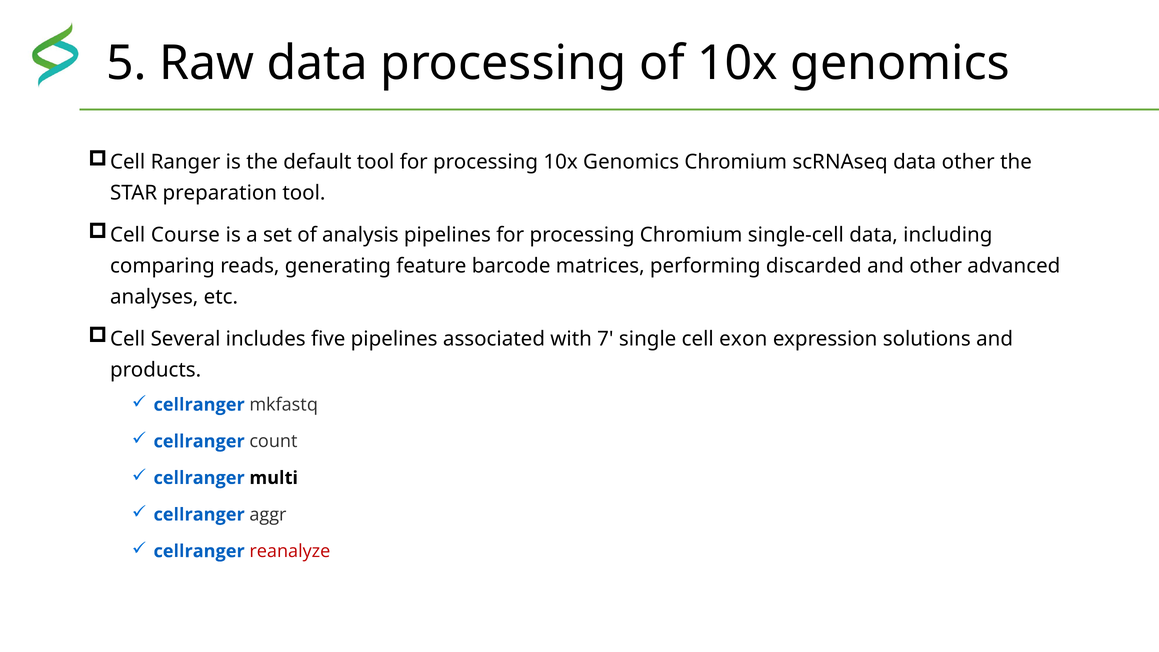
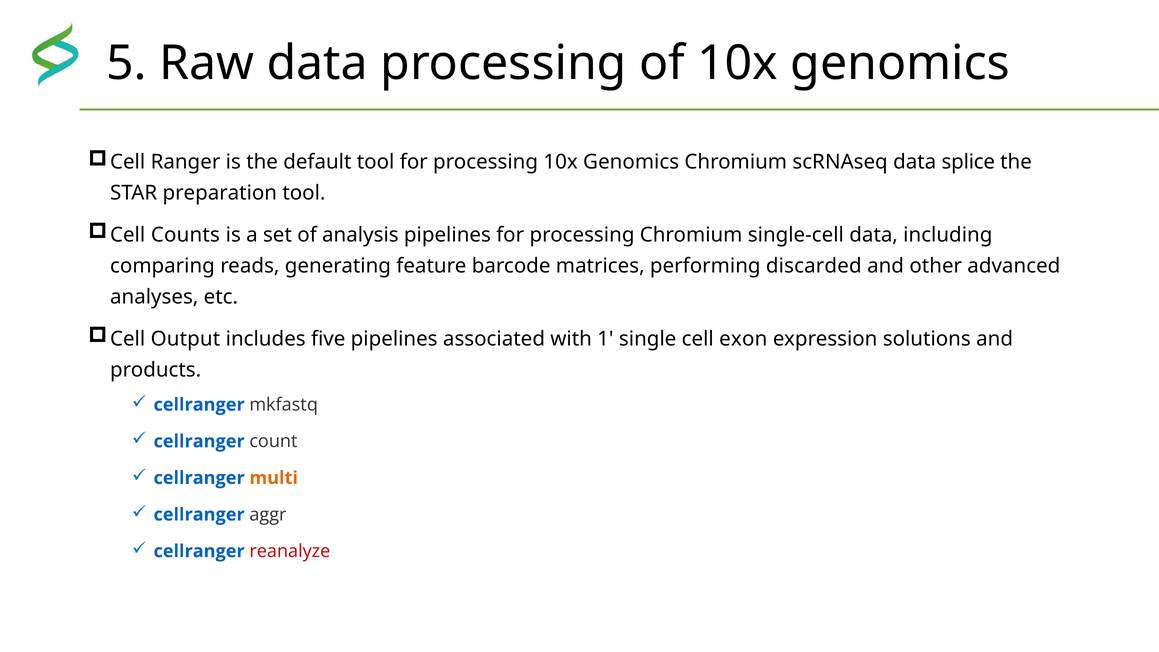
data other: other -> splice (968, 162)
Course: Course -> Counts (185, 235)
Several: Several -> Output (185, 339)
7: 7 -> 1 (605, 339)
multi colour: black -> orange (274, 478)
